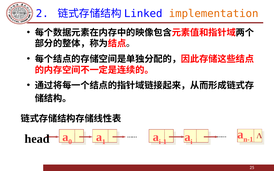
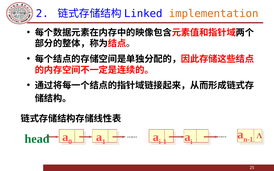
head colour: black -> green (37, 139)
